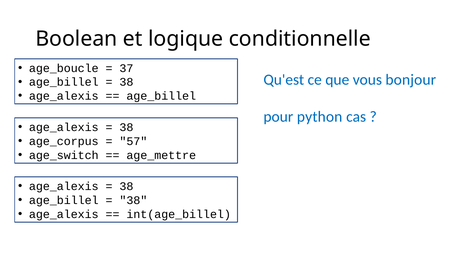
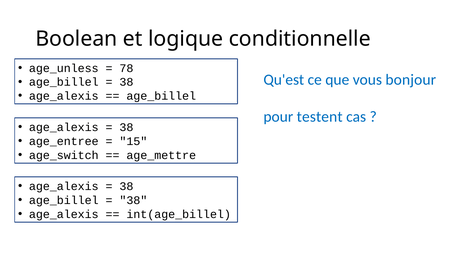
age_boucle: age_boucle -> age_unless (64, 68)
37: 37 -> 78 (126, 68)
python: python -> testent (320, 117)
age_corpus: age_corpus -> age_entree (64, 141)
57: 57 -> 15 (133, 141)
